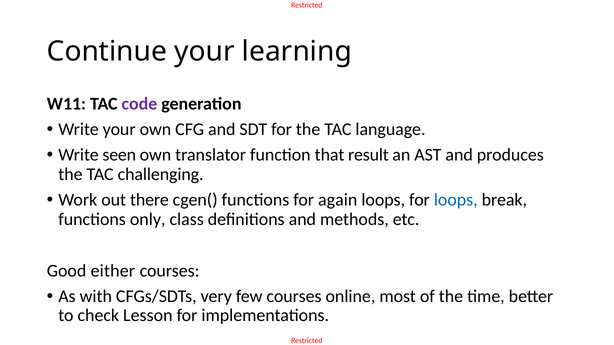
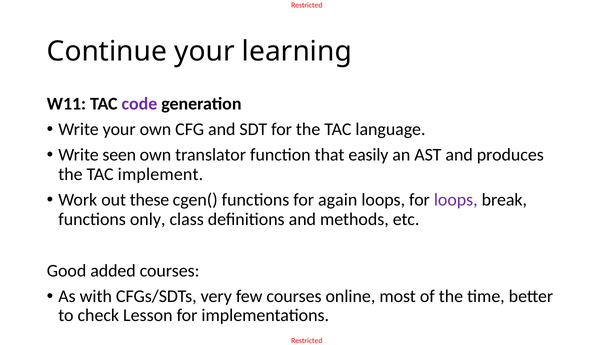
result: result -> easily (368, 155)
challenging: challenging -> implement (160, 174)
there: there -> these (150, 200)
loops colour: blue -> purple (456, 200)
either: either -> added (113, 271)
